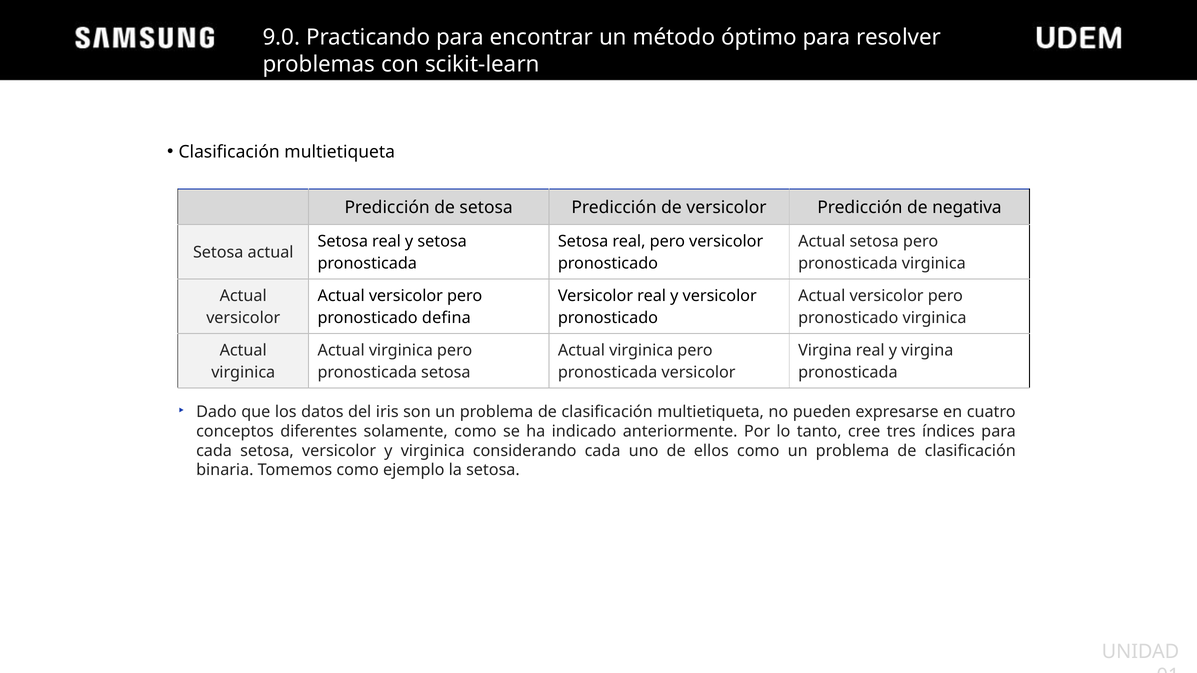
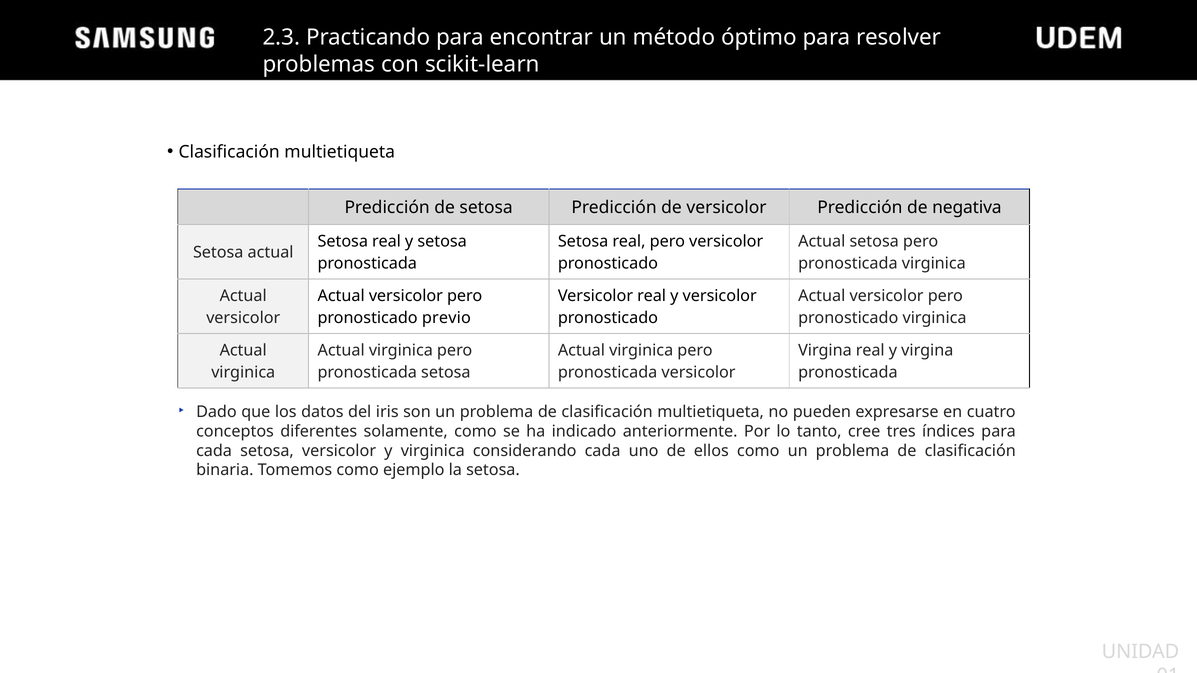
9.0: 9.0 -> 2.3 (281, 37)
defina: defina -> previo (446, 318)
